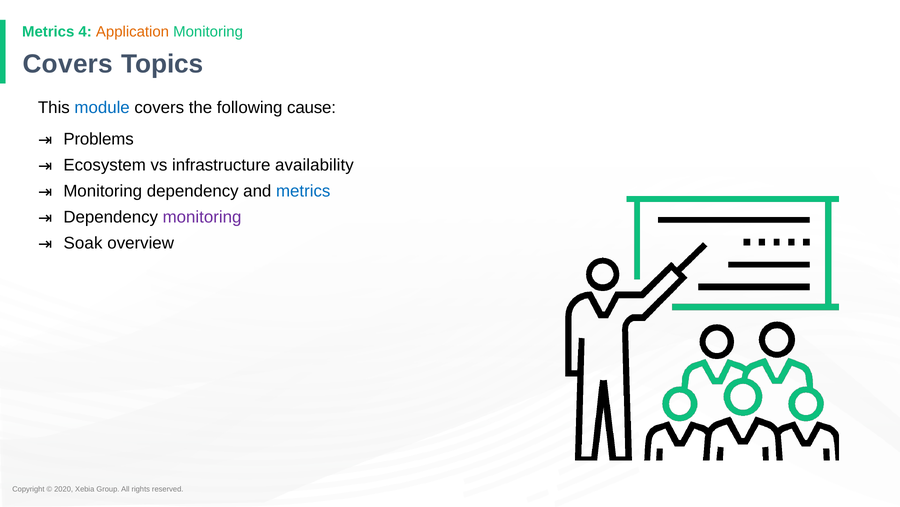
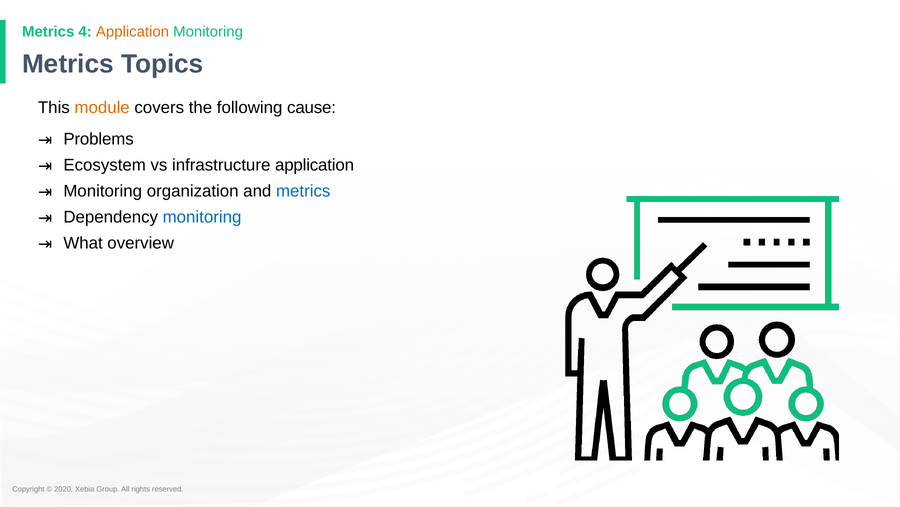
Covers: Covers -> Metrics (68, 64)
module colour: blue -> orange (102, 108)
infrastructure availability: availability -> application (315, 165)
Monitoring dependency: dependency -> organization (193, 191)
monitoring colour: purple -> blue (202, 217)
Soak: Soak -> What (83, 243)
